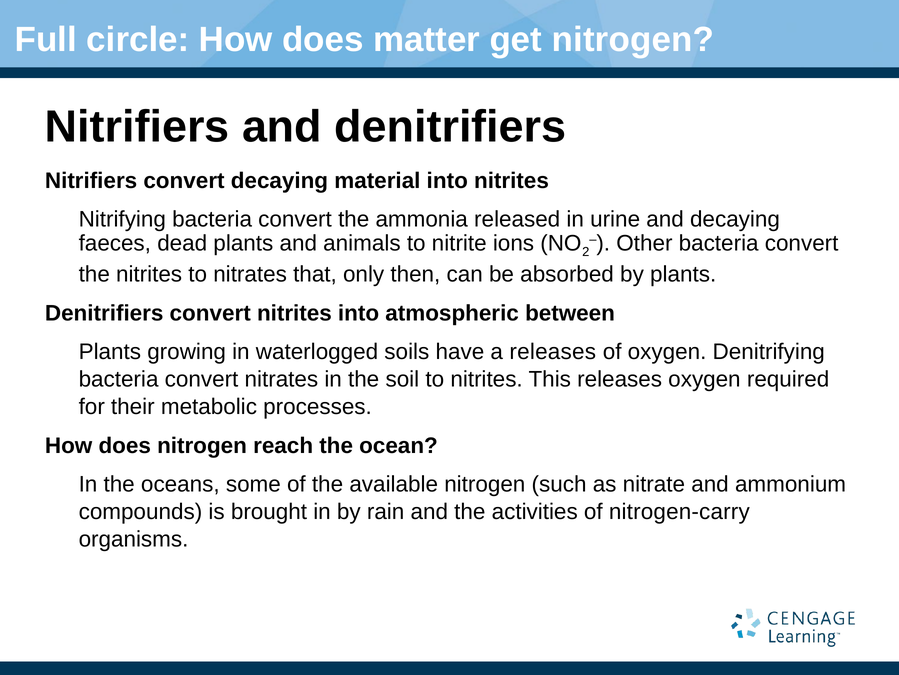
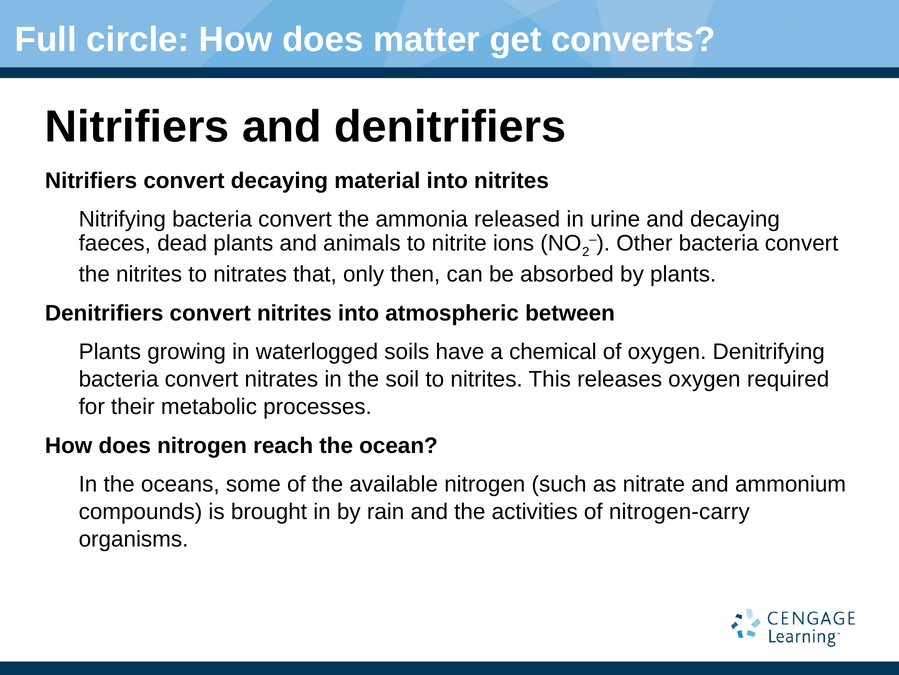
get nitrogen: nitrogen -> converts (633, 40)
a releases: releases -> chemical (553, 351)
